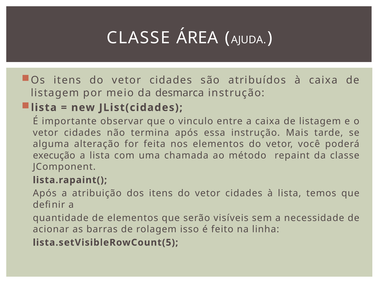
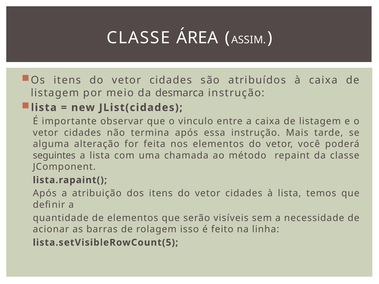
AJUDA: AJUDA -> ASSIM (249, 40)
execução: execução -> seguintes (54, 156)
